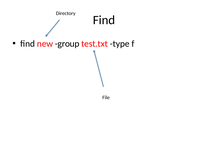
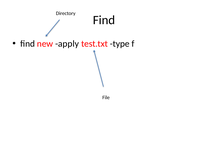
group: group -> apply (67, 44)
